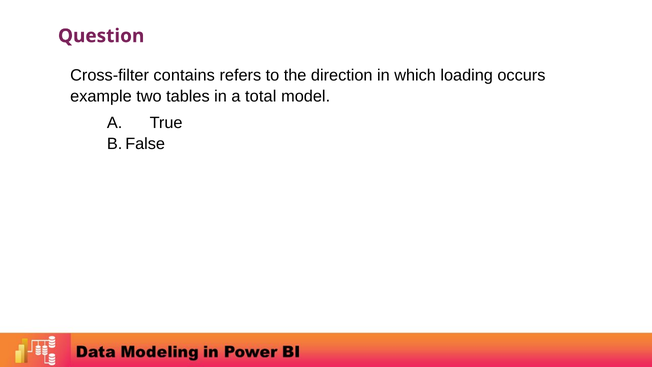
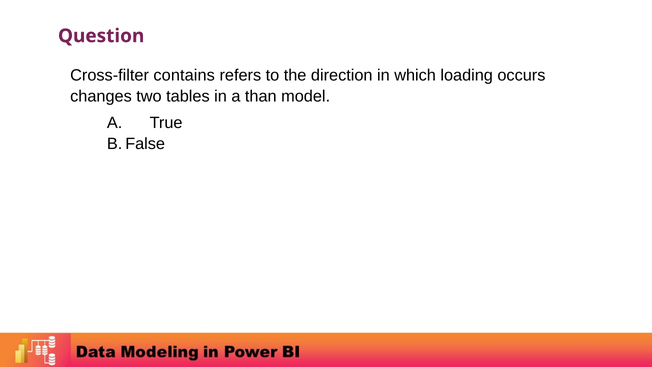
example: example -> changes (101, 96)
total: total -> than (261, 96)
